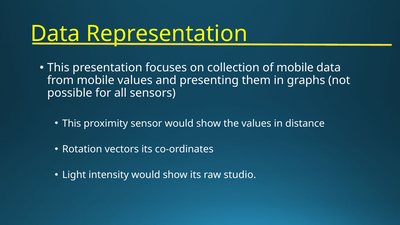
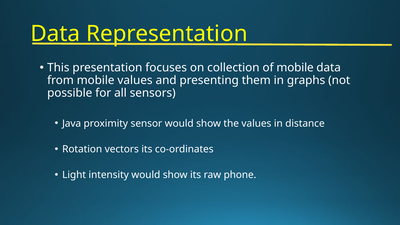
This: This -> Java (72, 123)
studio: studio -> phone (240, 175)
